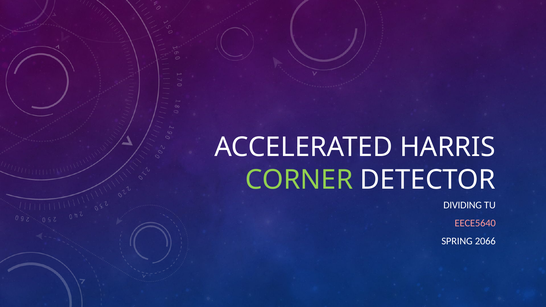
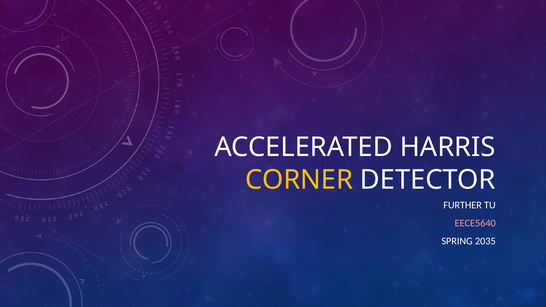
CORNER colour: light green -> yellow (299, 180)
DIVIDING: DIVIDING -> FURTHER (463, 205)
2066: 2066 -> 2035 (485, 241)
